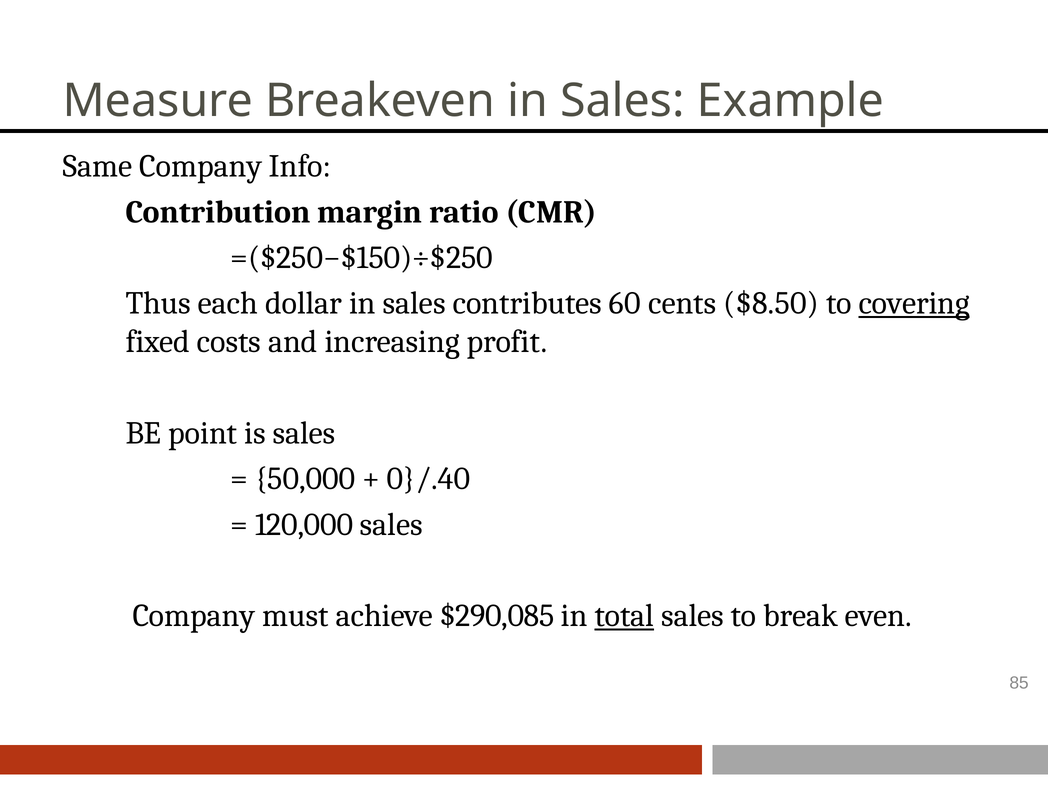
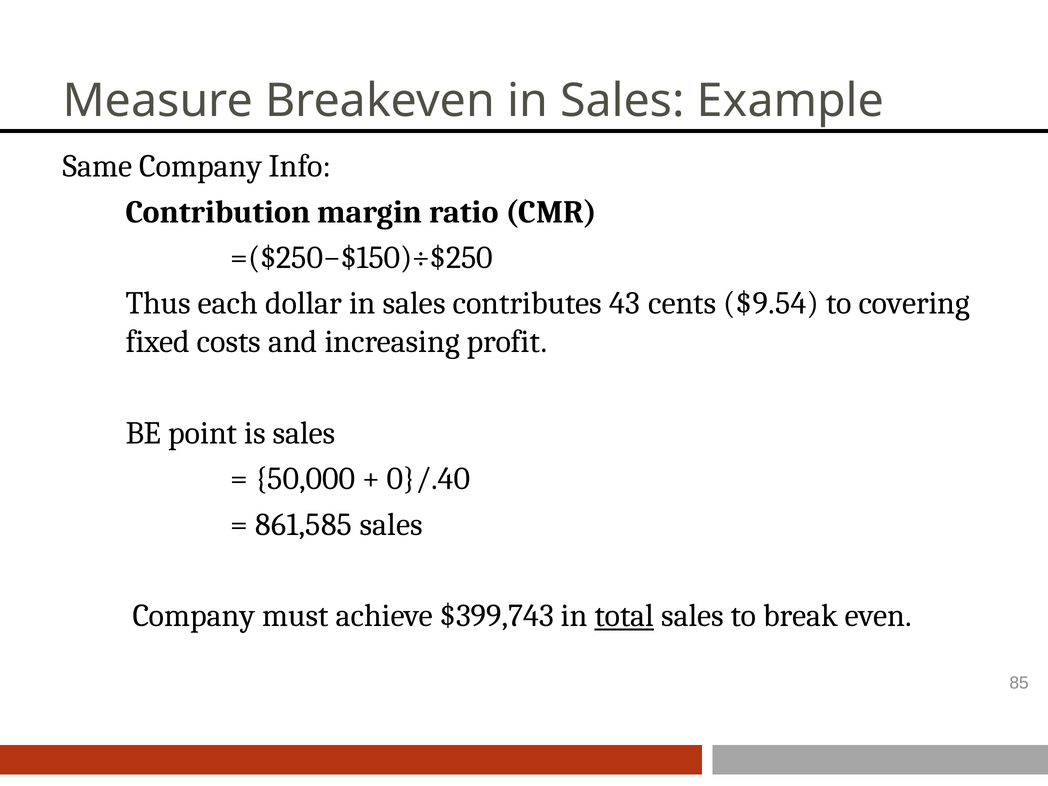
60: 60 -> 43 (625, 303)
$8.50: $8.50 -> $9.54 (771, 303)
covering underline: present -> none (914, 303)
120,000: 120,000 -> 861,585 (304, 524)
$290,085: $290,085 -> $399,743 (497, 616)
